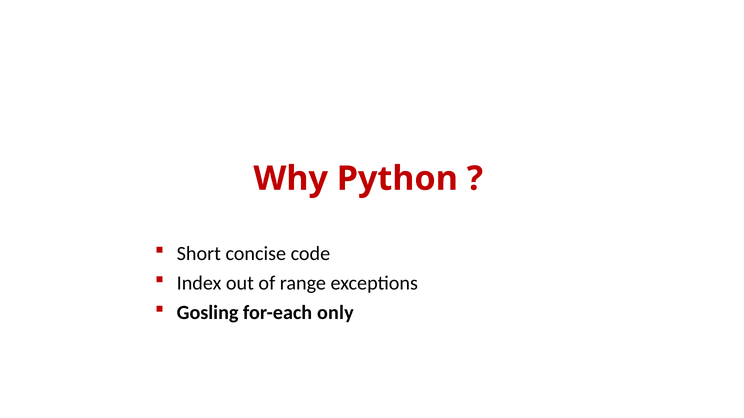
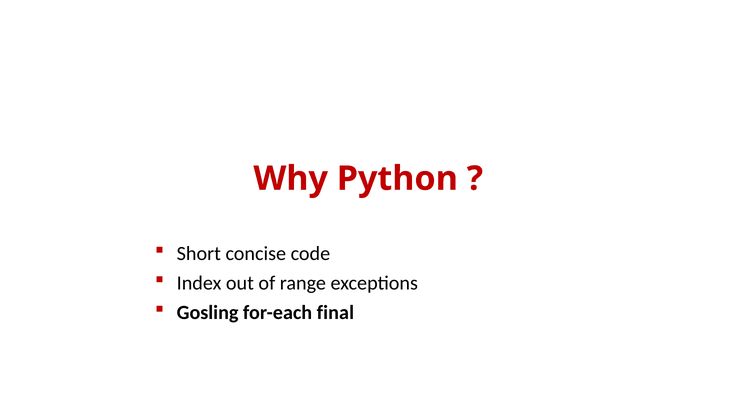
only: only -> final (335, 313)
